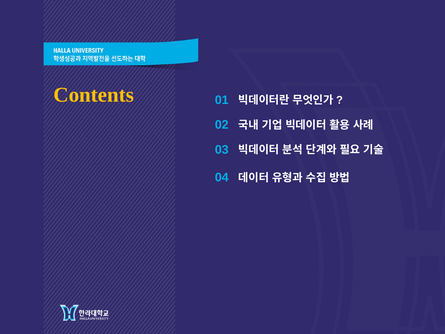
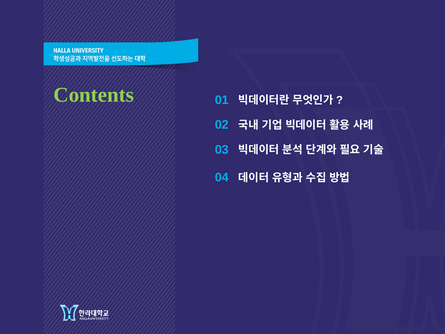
Contents colour: yellow -> light green (94, 95)
